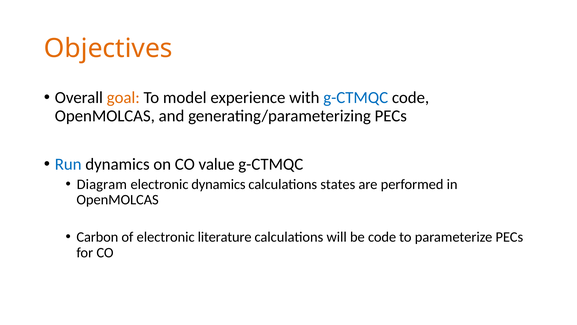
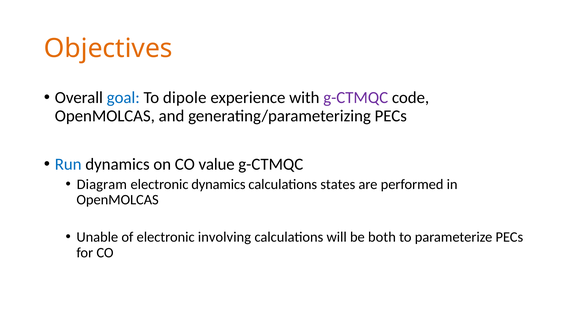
goal colour: orange -> blue (123, 98)
model: model -> dipole (185, 98)
g-CTMQC colour: blue -> purple (356, 98)
Carbon: Carbon -> Unable (97, 237)
literature: literature -> involving (224, 237)
be code: code -> both (382, 237)
